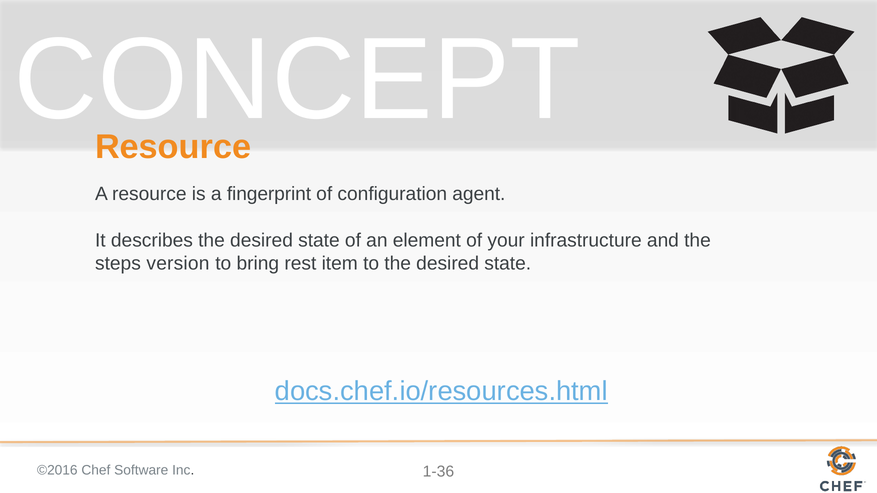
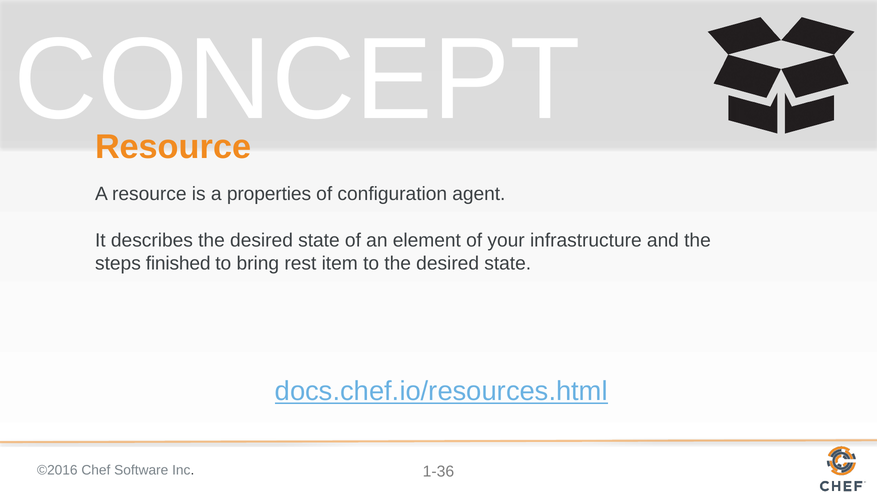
fingerprint: fingerprint -> properties (269, 194)
version: version -> finished (178, 263)
